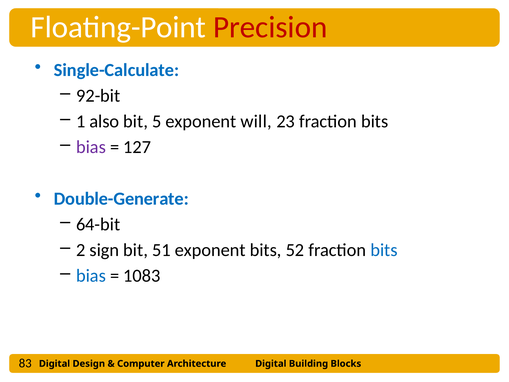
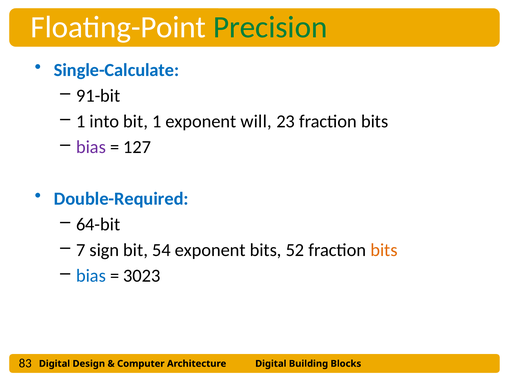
Precision colour: red -> green (270, 27)
92-bit: 92-bit -> 91-bit (98, 96)
also: also -> into (104, 121)
bit 5: 5 -> 1 (157, 121)
Double-Generate: Double-Generate -> Double-Required (121, 199)
2: 2 -> 7 (81, 250)
51: 51 -> 54 (161, 250)
bits colour: blue -> orange (384, 250)
1083: 1083 -> 3023 (142, 276)
